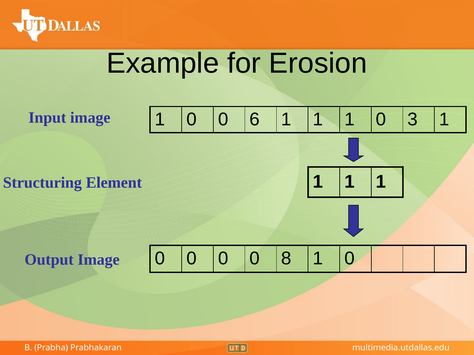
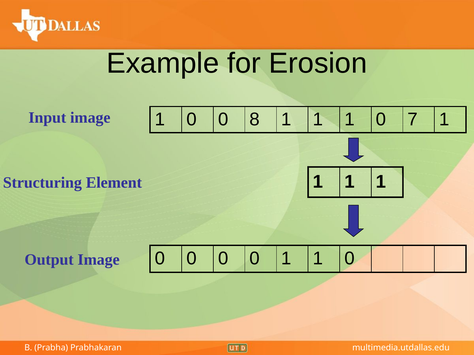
6: 6 -> 8 (255, 120)
3: 3 -> 7 (413, 120)
0 8: 8 -> 1 (286, 259)
